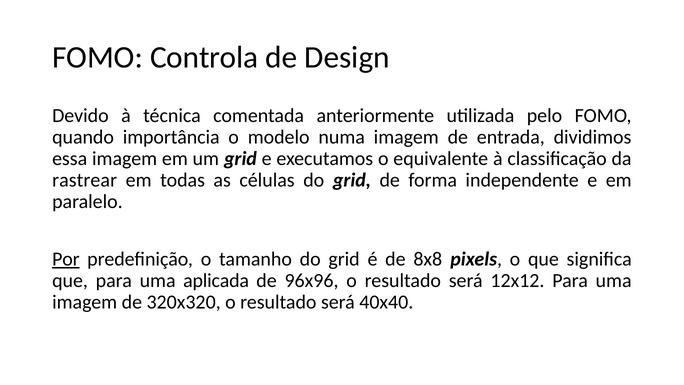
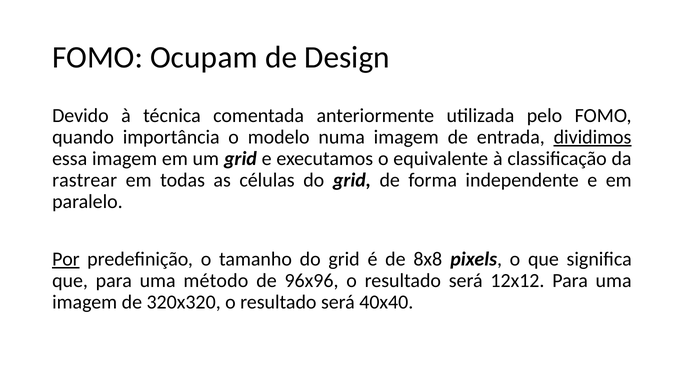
Controla: Controla -> Ocupam (204, 57)
dividimos underline: none -> present (593, 137)
aplicada: aplicada -> método (216, 280)
